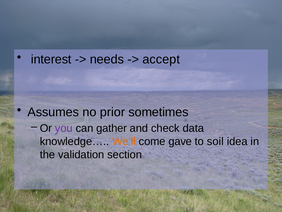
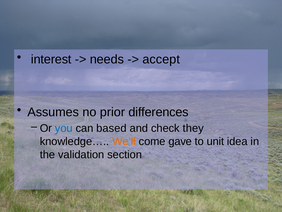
sometimes: sometimes -> differences (159, 112)
you colour: purple -> blue (64, 128)
gather: gather -> based (112, 128)
data: data -> they (193, 128)
soil: soil -> unit (215, 141)
